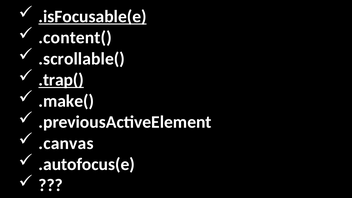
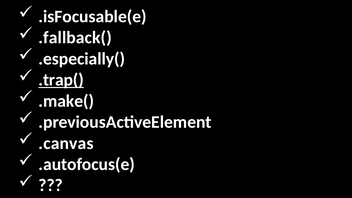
.isFocusable(e underline: present -> none (93, 16)
.content(: .content( -> .fallback( (75, 38)
.scrollable(: .scrollable( -> .especially( (82, 59)
